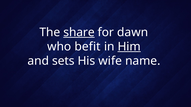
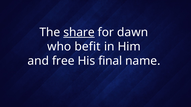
Him underline: present -> none (129, 47)
sets: sets -> free (63, 61)
wife: wife -> final (110, 61)
